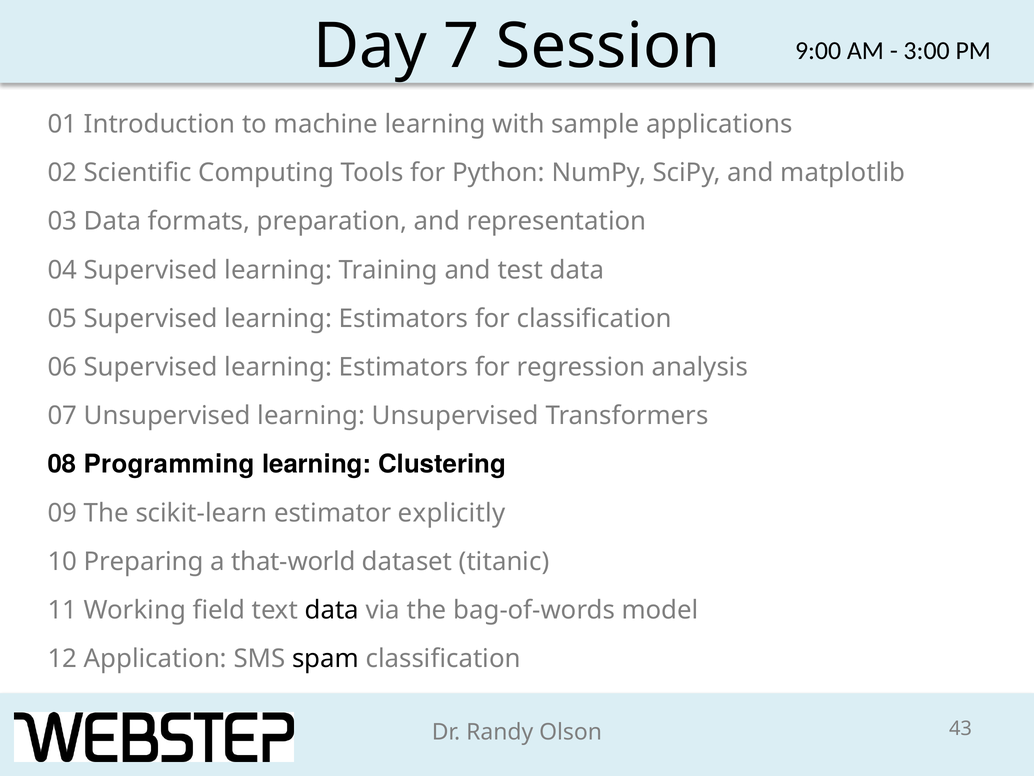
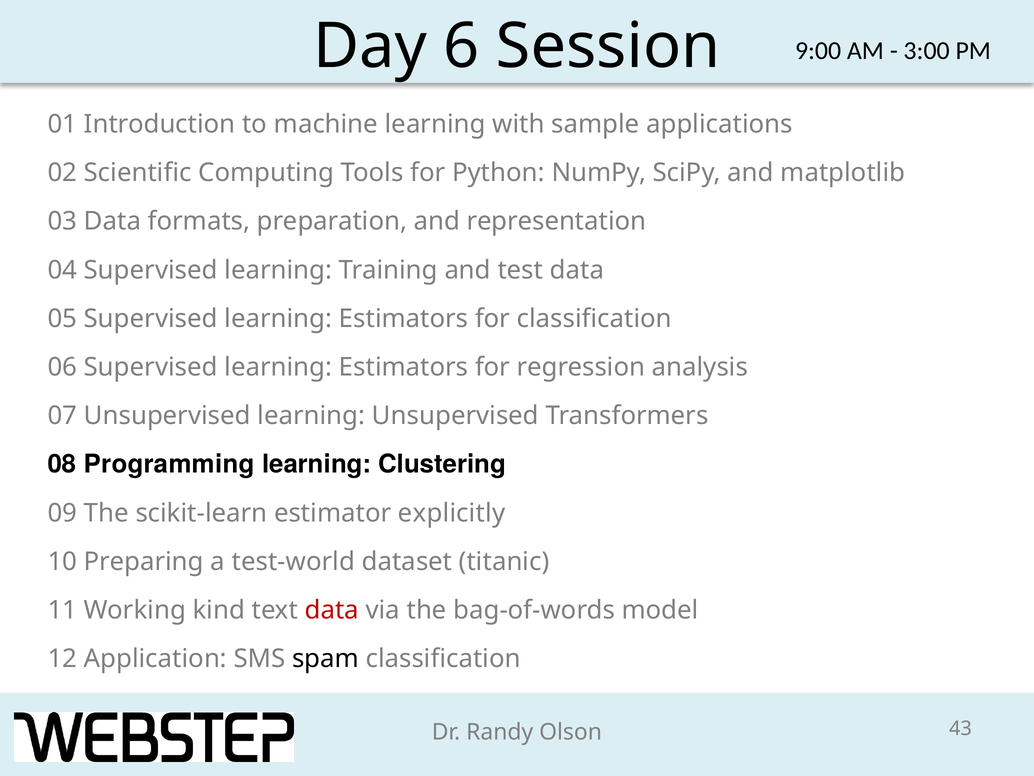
7: 7 -> 6 (461, 47)
that-world: that-world -> test-world (293, 561)
field: field -> kind (219, 610)
data colour: black -> red (332, 610)
